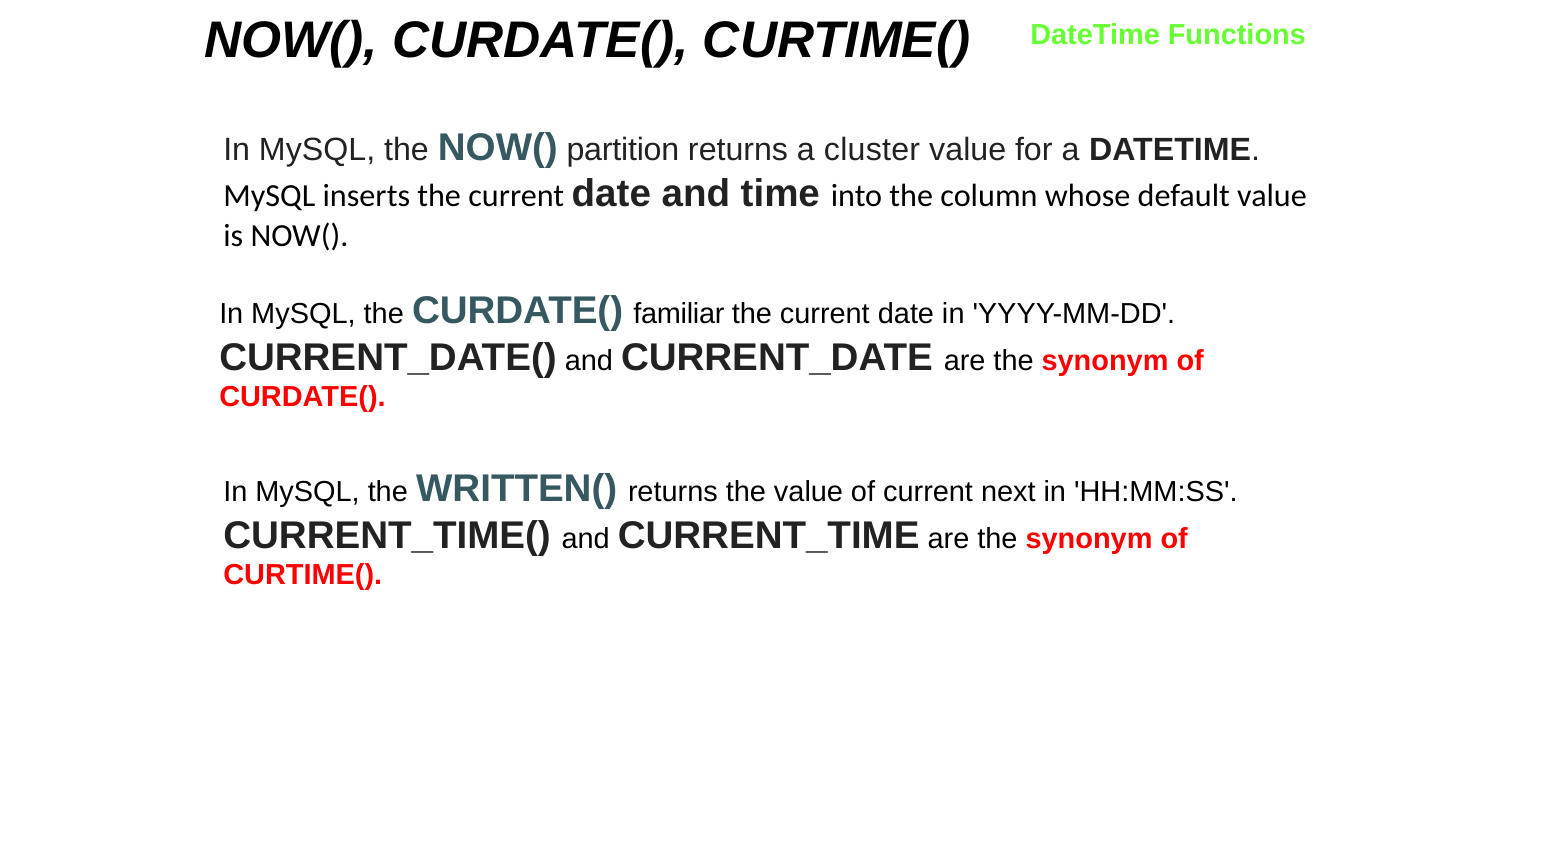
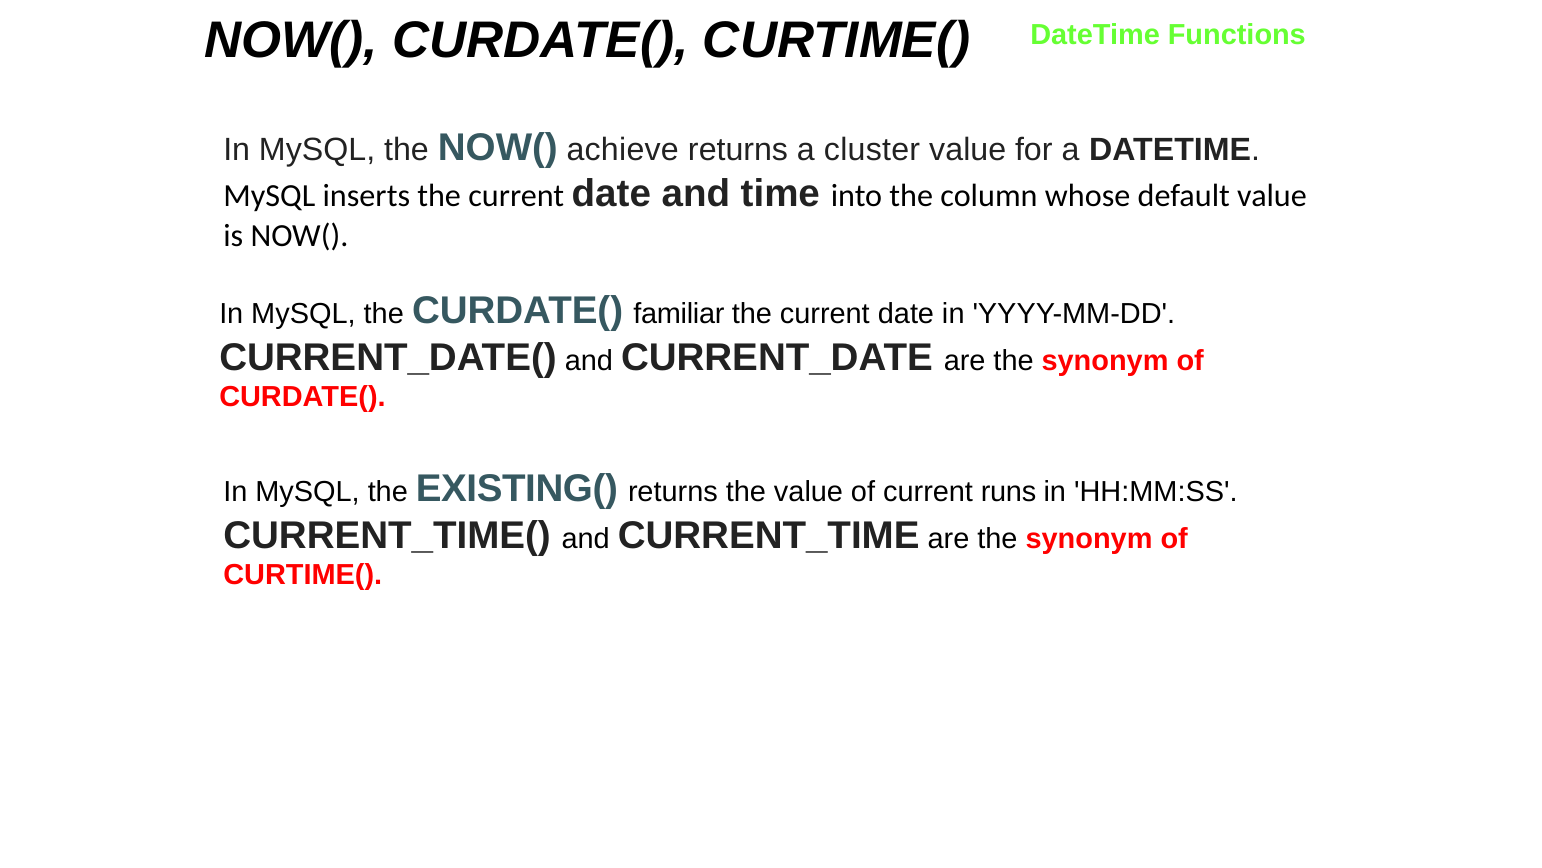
partition: partition -> achieve (623, 149)
WRITTEN(: WRITTEN( -> EXISTING( (517, 489)
next: next -> runs (1009, 492)
